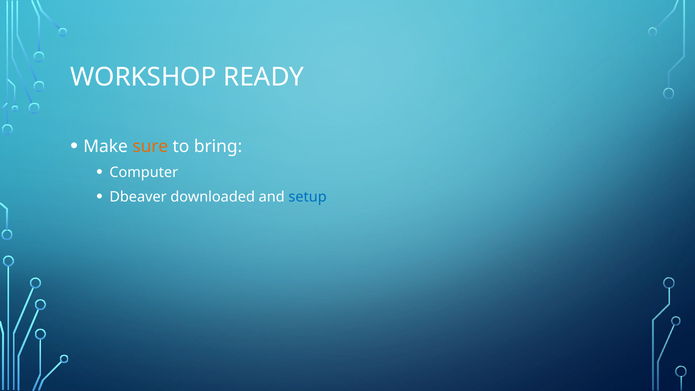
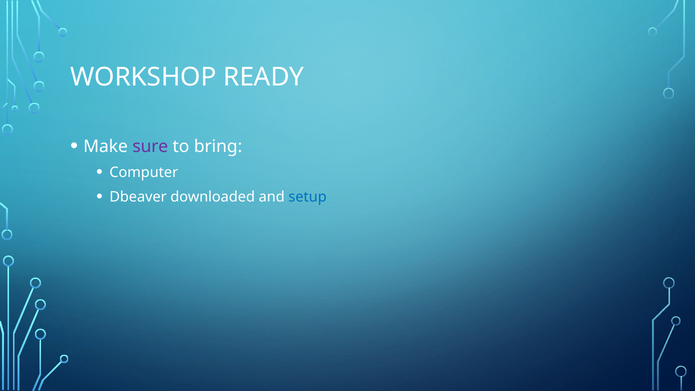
sure colour: orange -> purple (150, 147)
